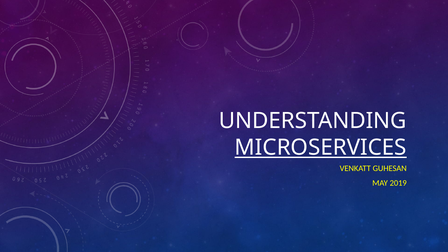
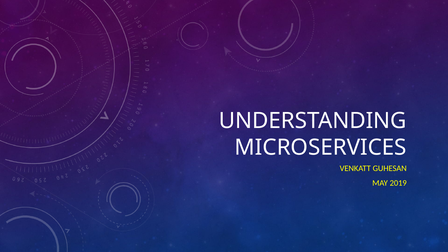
MICROSERVICES underline: present -> none (321, 148)
